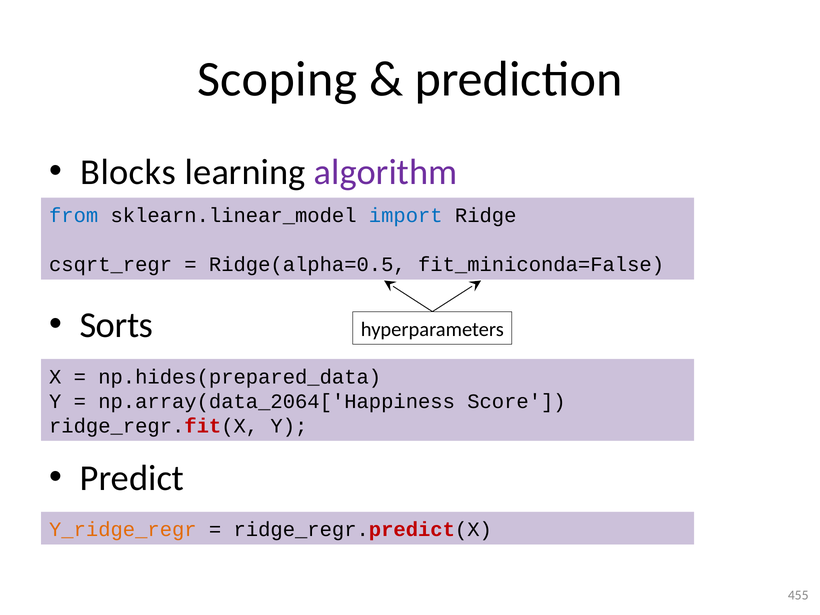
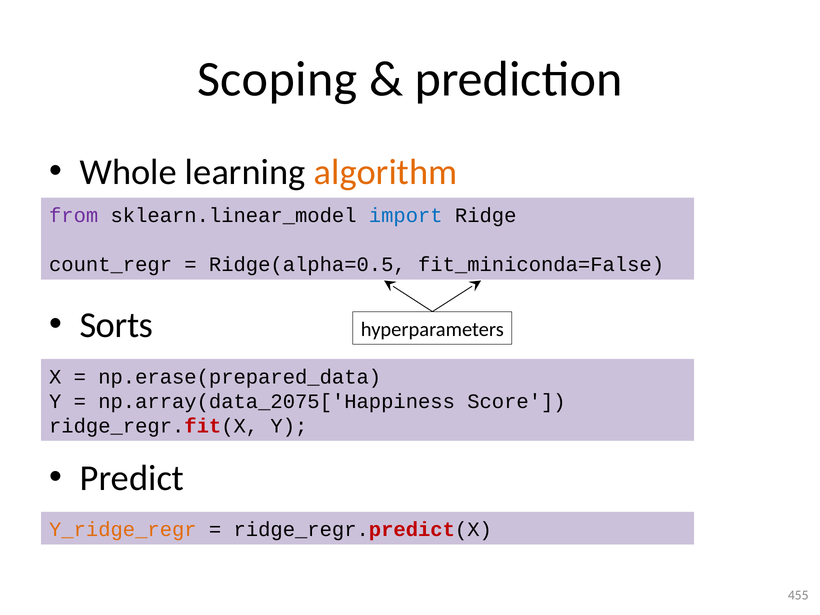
Blocks: Blocks -> Whole (128, 172)
algorithm colour: purple -> orange (385, 172)
from colour: blue -> purple (74, 215)
csqrt_regr: csqrt_regr -> count_regr (111, 265)
np.hides(prepared_data: np.hides(prepared_data -> np.erase(prepared_data (240, 377)
np.array(data_2064['Happiness: np.array(data_2064['Happiness -> np.array(data_2075['Happiness (277, 401)
